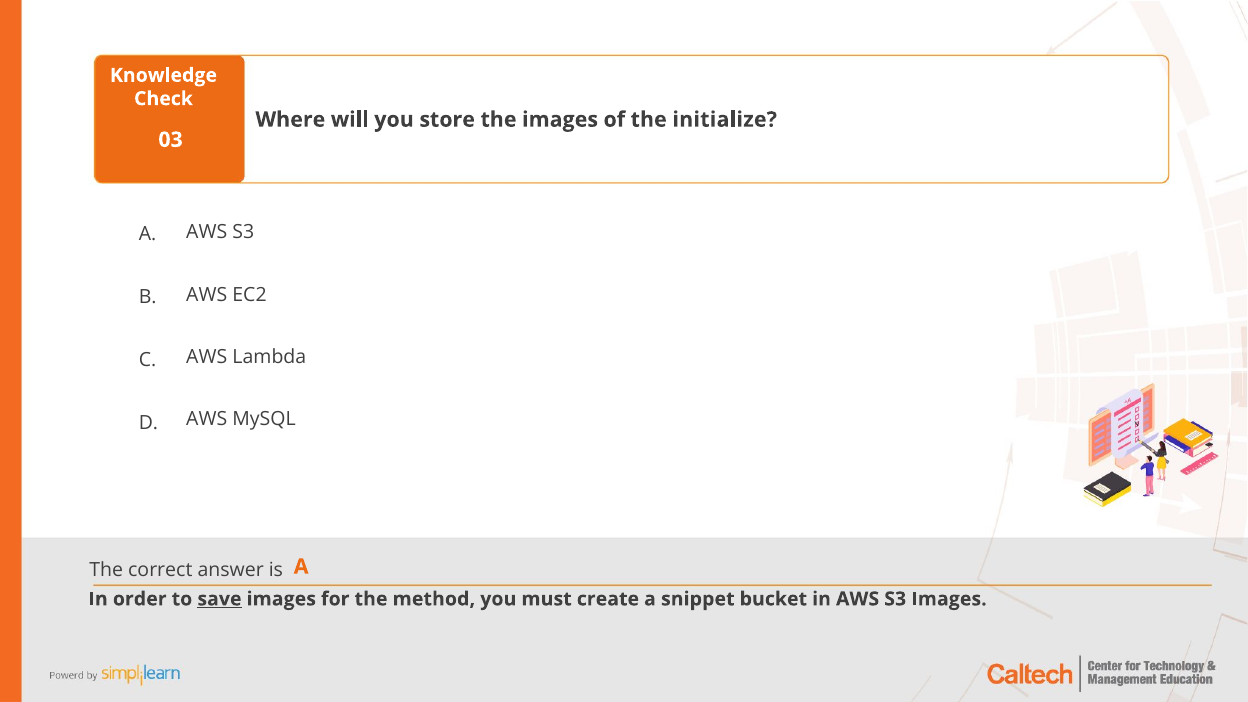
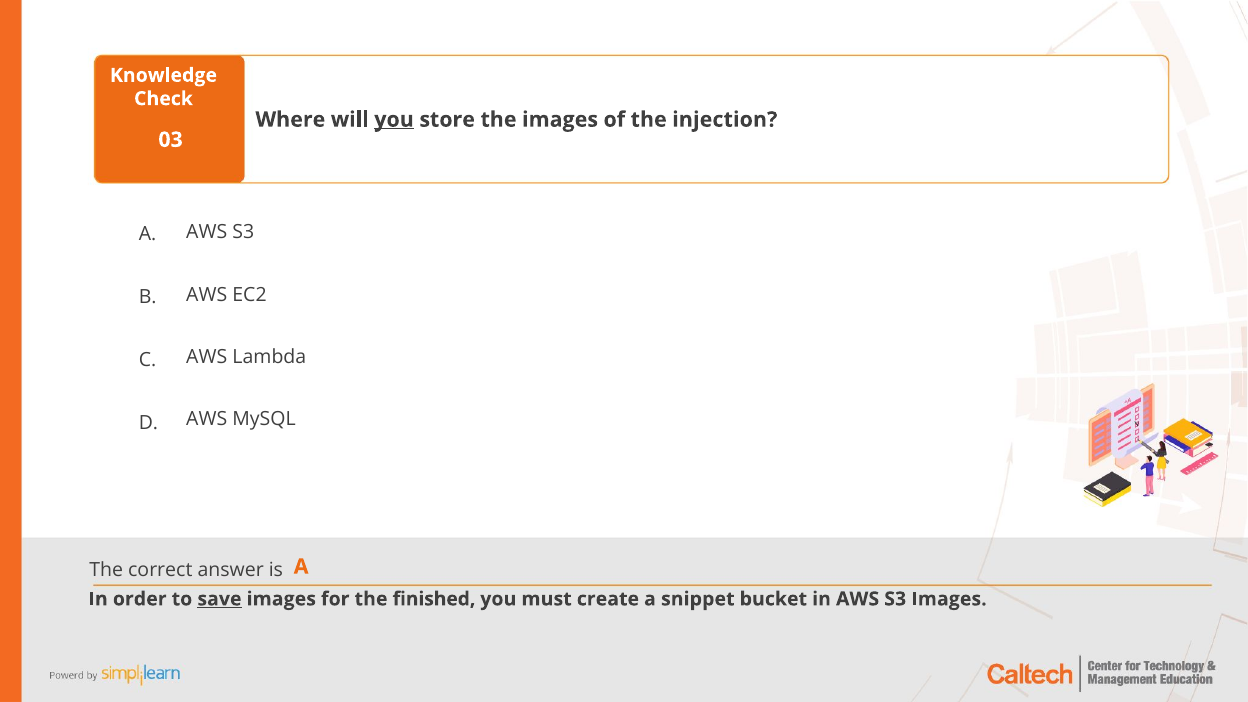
you underline: none -> present (394, 120)
initialize: initialize -> injection (725, 120)
method: method -> finished (434, 599)
